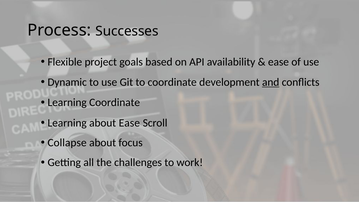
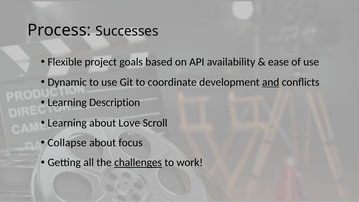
Learning Coordinate: Coordinate -> Description (115, 102)
about Ease: Ease -> Love (129, 123)
challenges underline: none -> present (138, 162)
